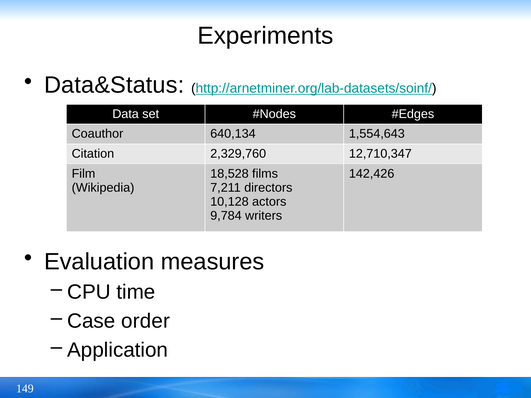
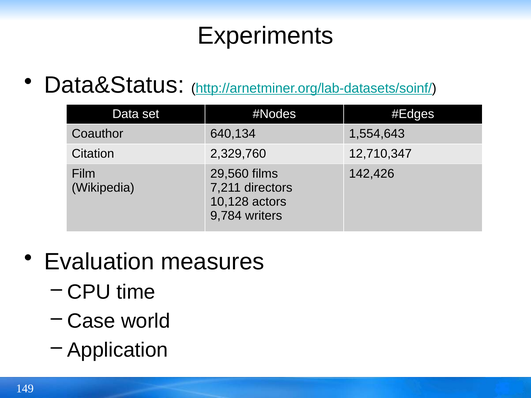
18,528: 18,528 -> 29,560 (230, 174)
order: order -> world (146, 321)
